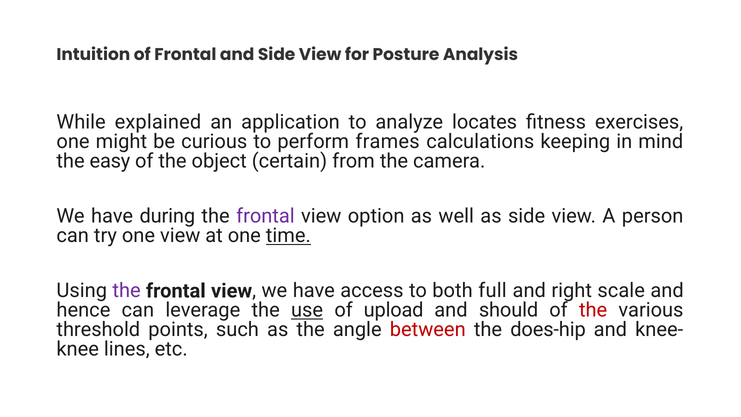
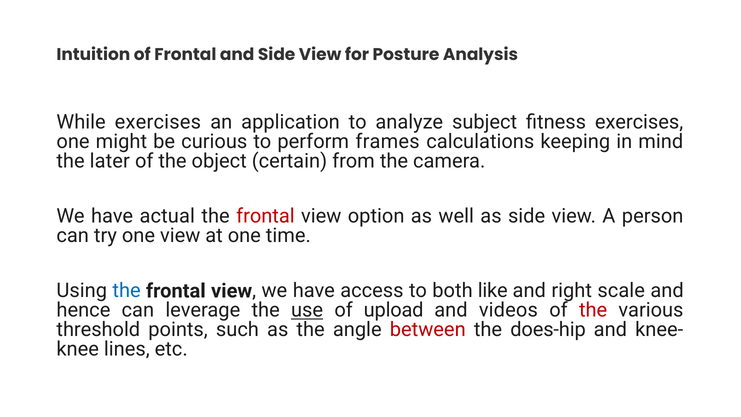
While explained: explained -> exercises (158, 122)
locates: locates -> subject (485, 122)
easy: easy -> later (110, 161)
during: during -> actual (167, 216)
frontal colour: purple -> red (265, 216)
time underline: present -> none (288, 236)
the colour: purple -> blue (127, 291)
full: full -> like (493, 291)
should: should -> videos (508, 310)
